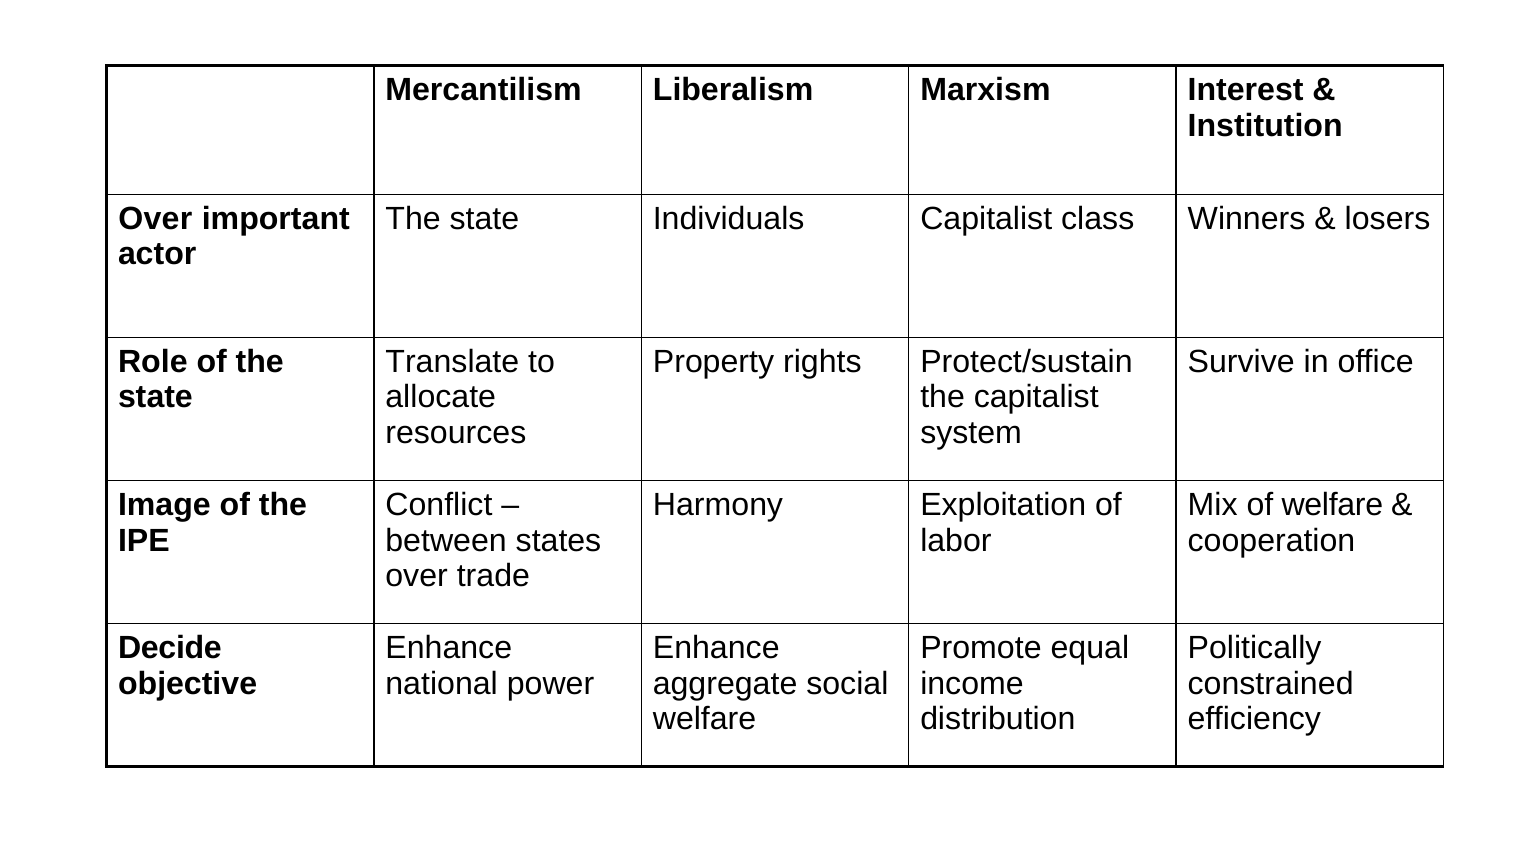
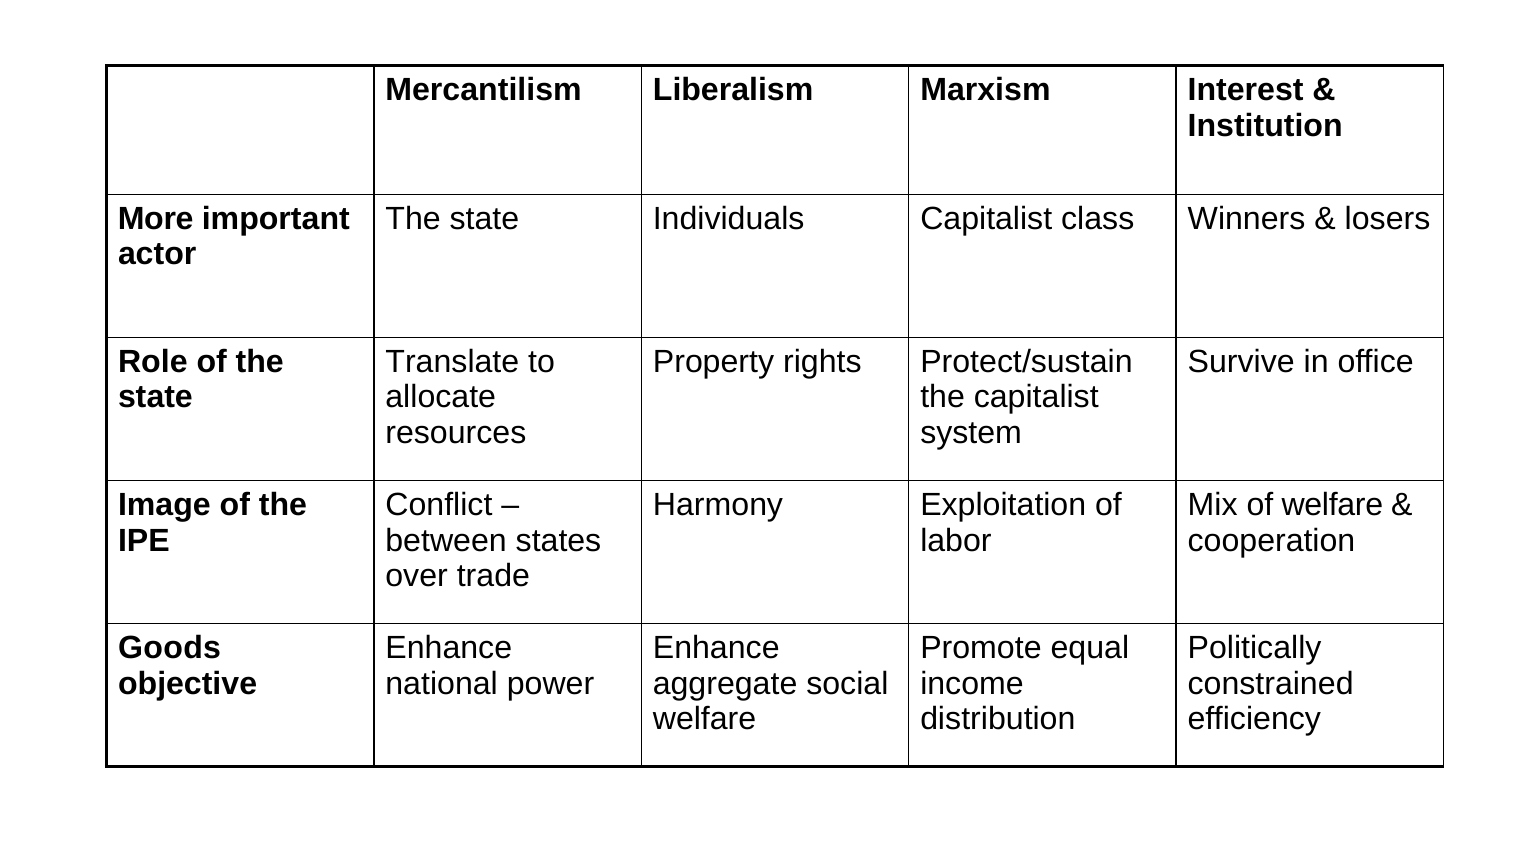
Over: Over -> More (156, 219)
Decide: Decide -> Goods (170, 648)
